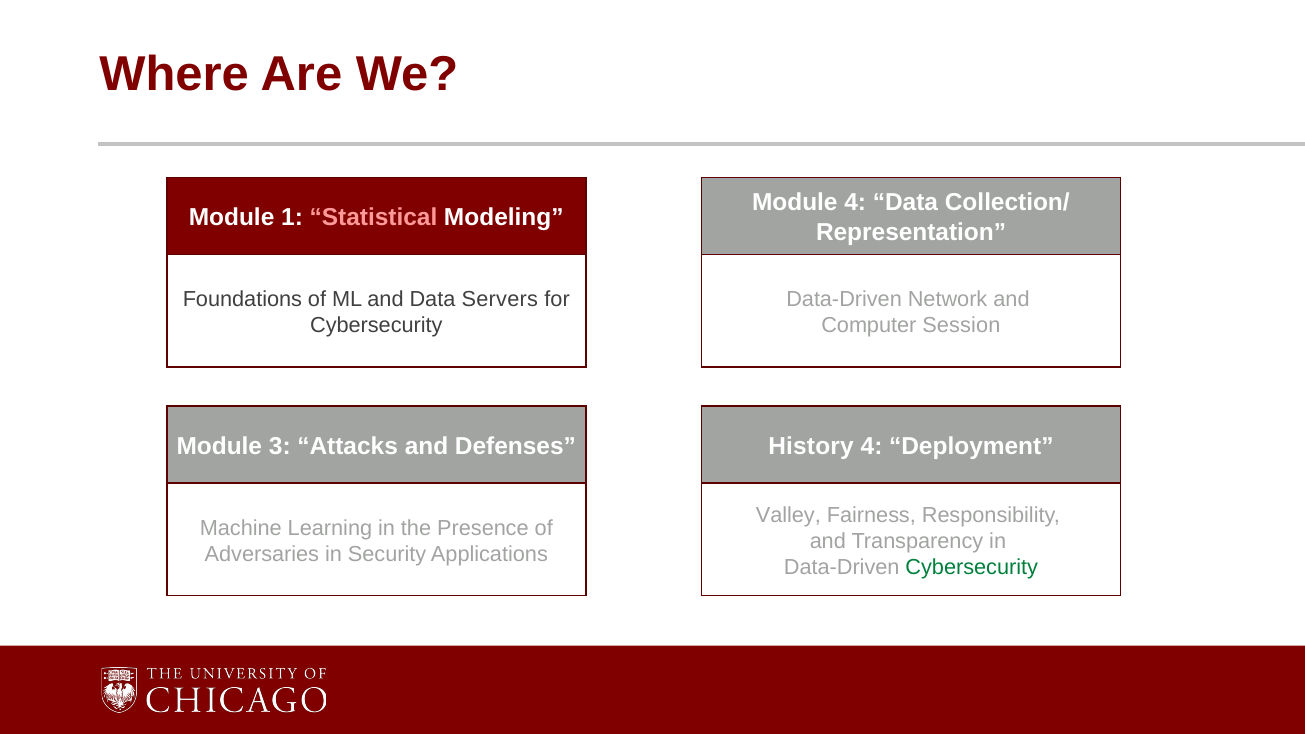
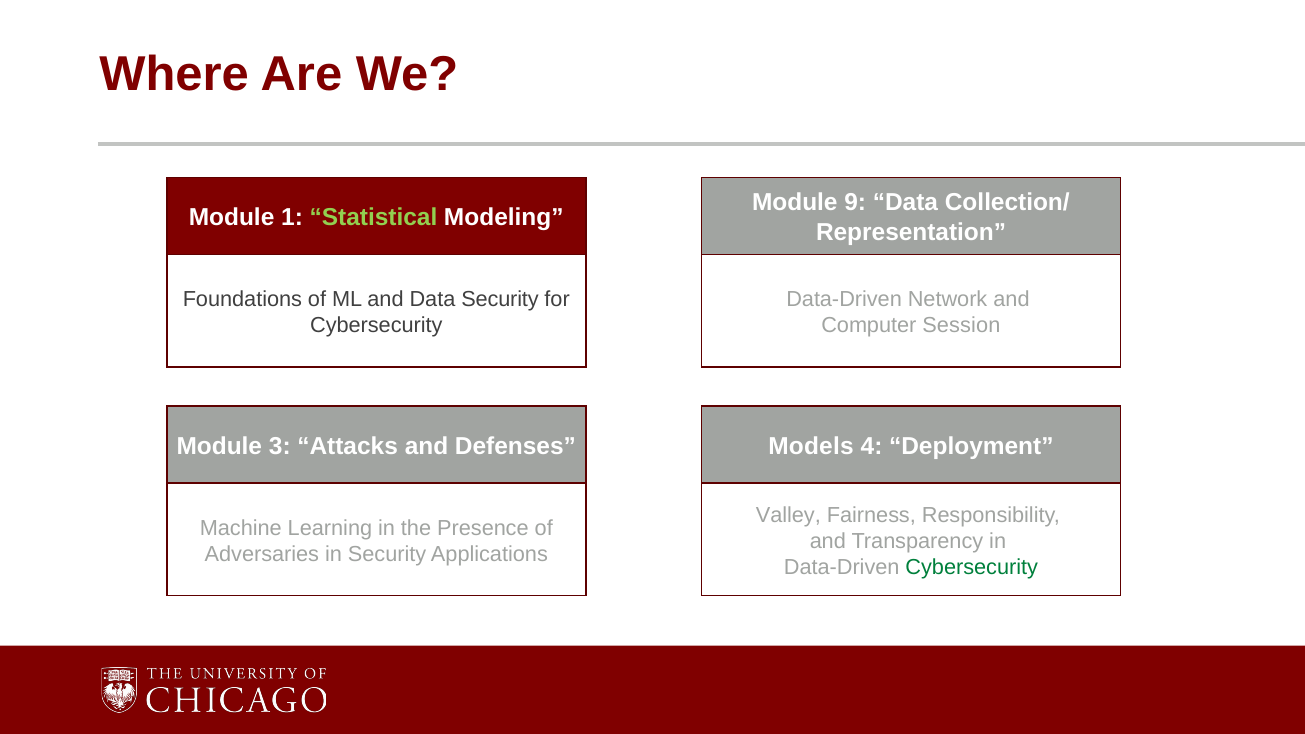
Module 4: 4 -> 9 (855, 203)
Statistical colour: pink -> light green (373, 218)
Data Servers: Servers -> Security (500, 299)
History: History -> Models (811, 446)
